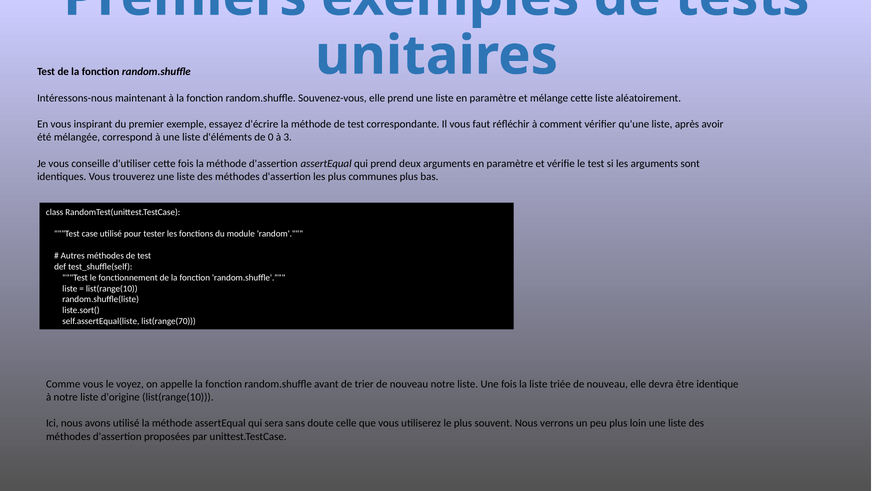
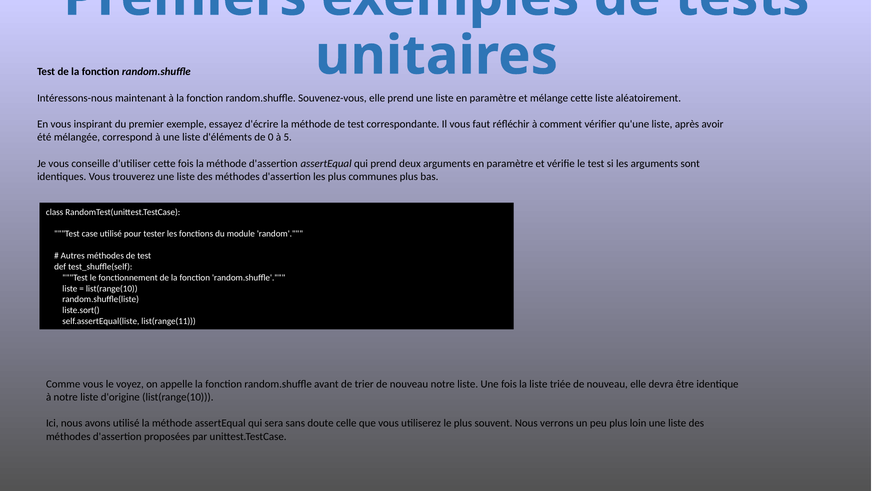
3: 3 -> 5 (288, 137)
list(range(70: list(range(70 -> list(range(11 (169, 321)
